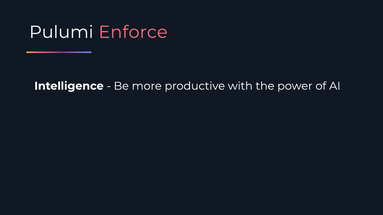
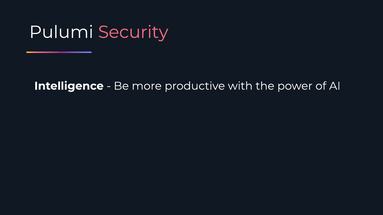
Enforce: Enforce -> Security (133, 32)
